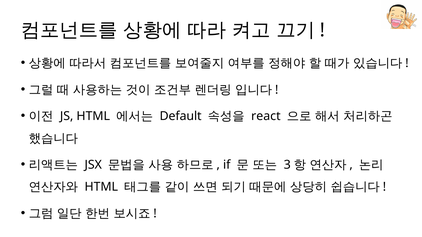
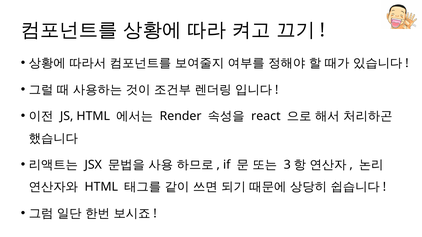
Default: Default -> Render (181, 116)
